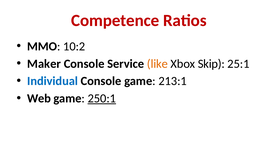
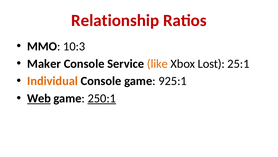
Competence: Competence -> Relationship (115, 20)
10:2: 10:2 -> 10:3 (74, 46)
Skip: Skip -> Lost (211, 63)
Individual colour: blue -> orange (53, 81)
213:1: 213:1 -> 925:1 (173, 81)
Web underline: none -> present (39, 98)
